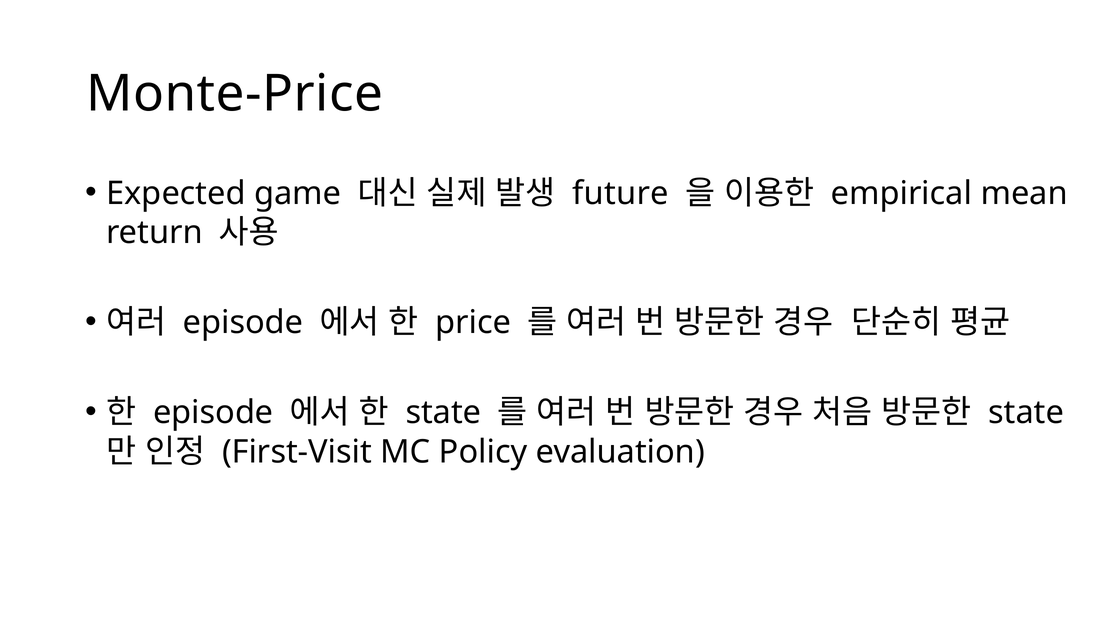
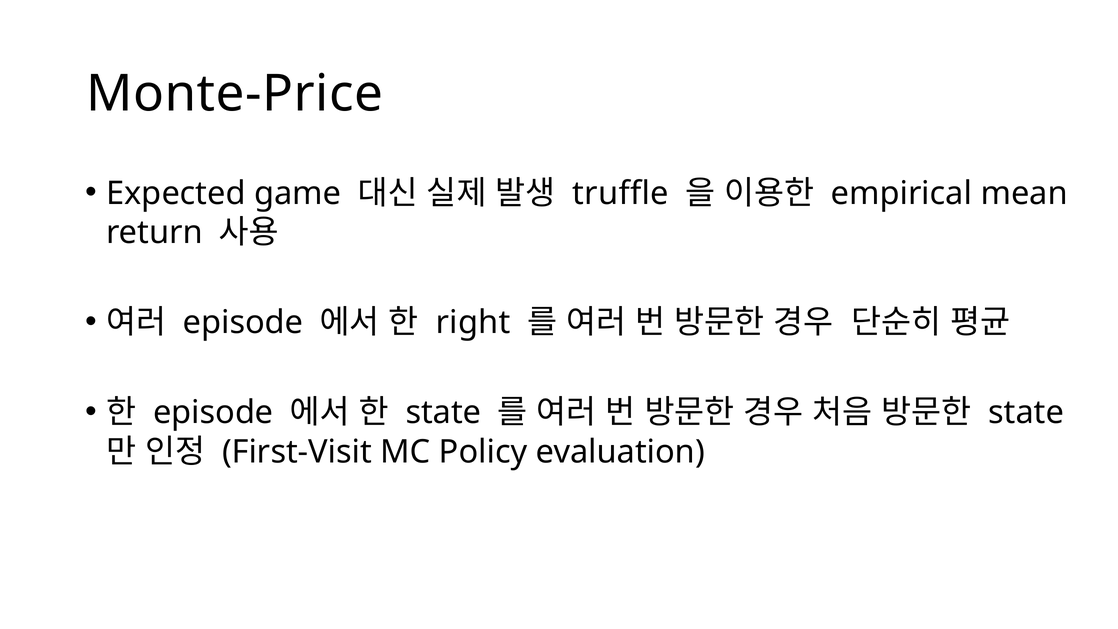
future: future -> truffle (621, 193)
price: price -> right (473, 323)
